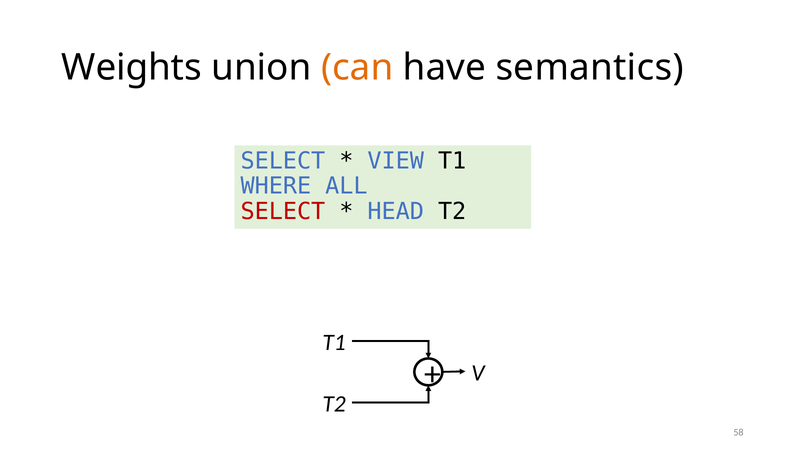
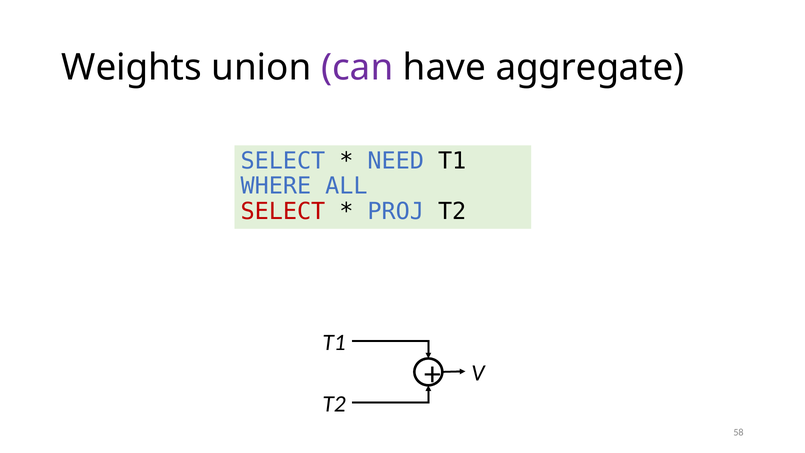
can colour: orange -> purple (357, 68)
semantics: semantics -> aggregate (590, 68)
VIEW: VIEW -> NEED (396, 161)
HEAD: HEAD -> PROJ (396, 211)
